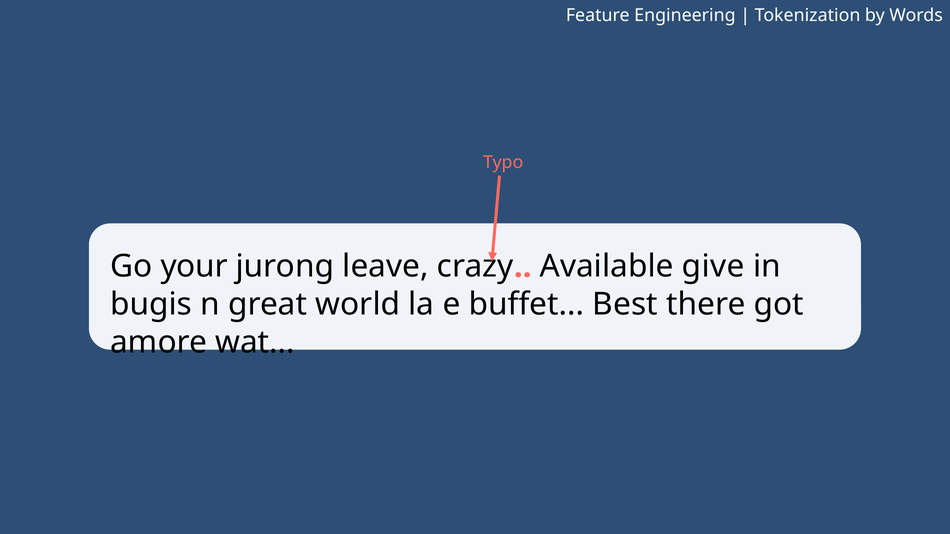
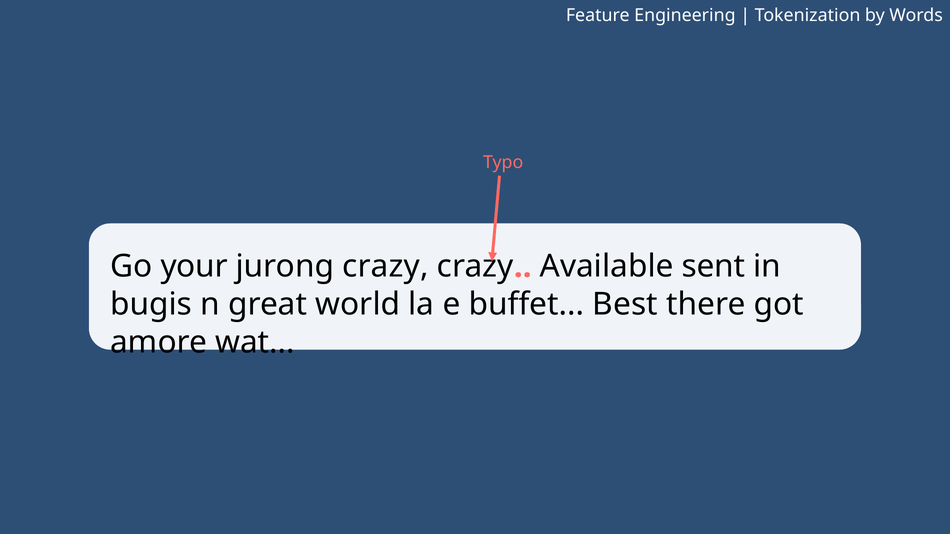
jurong leave: leave -> crazy (386, 267)
give: give -> sent (713, 267)
